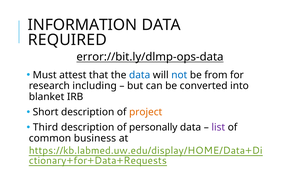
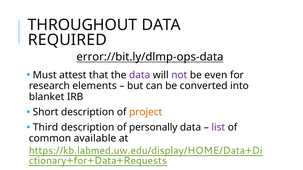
INFORMATION: INFORMATION -> THROUGHOUT (82, 25)
data colour: blue -> purple (140, 75)
not colour: blue -> purple (179, 75)
from: from -> even (216, 75)
including: including -> elements (95, 86)
business: business -> available (95, 139)
